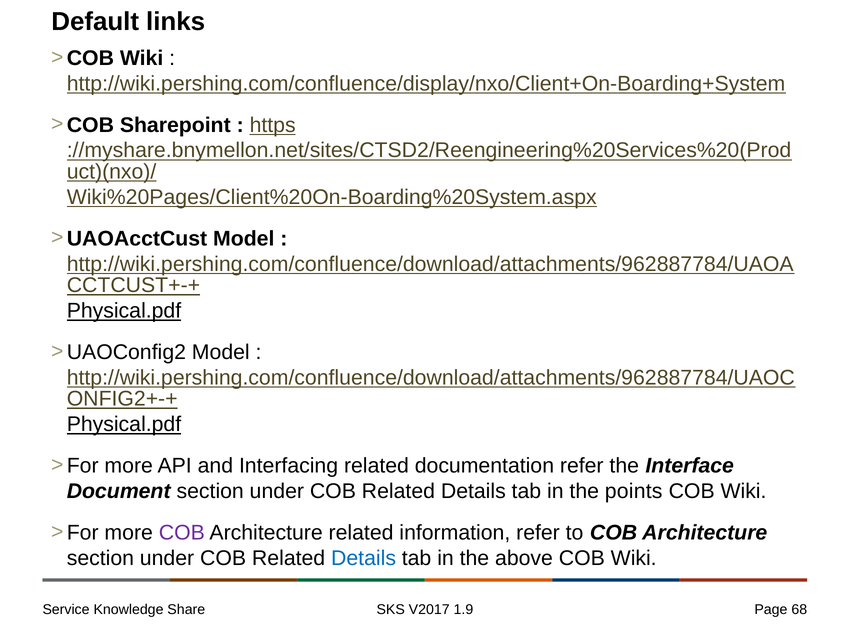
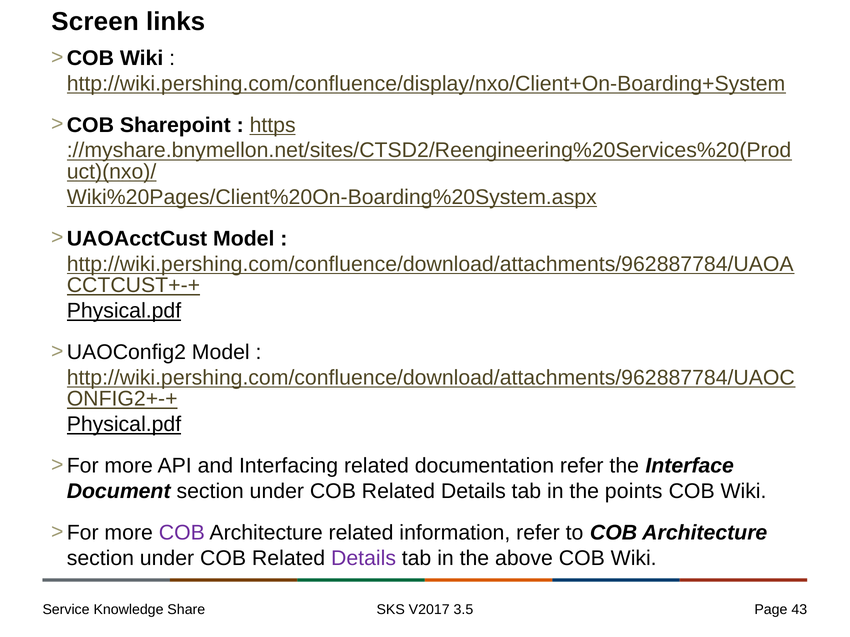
Default: Default -> Screen (95, 22)
Details colour: blue -> purple (364, 559)
1.9: 1.9 -> 3.5 (463, 610)
68: 68 -> 43 (799, 610)
